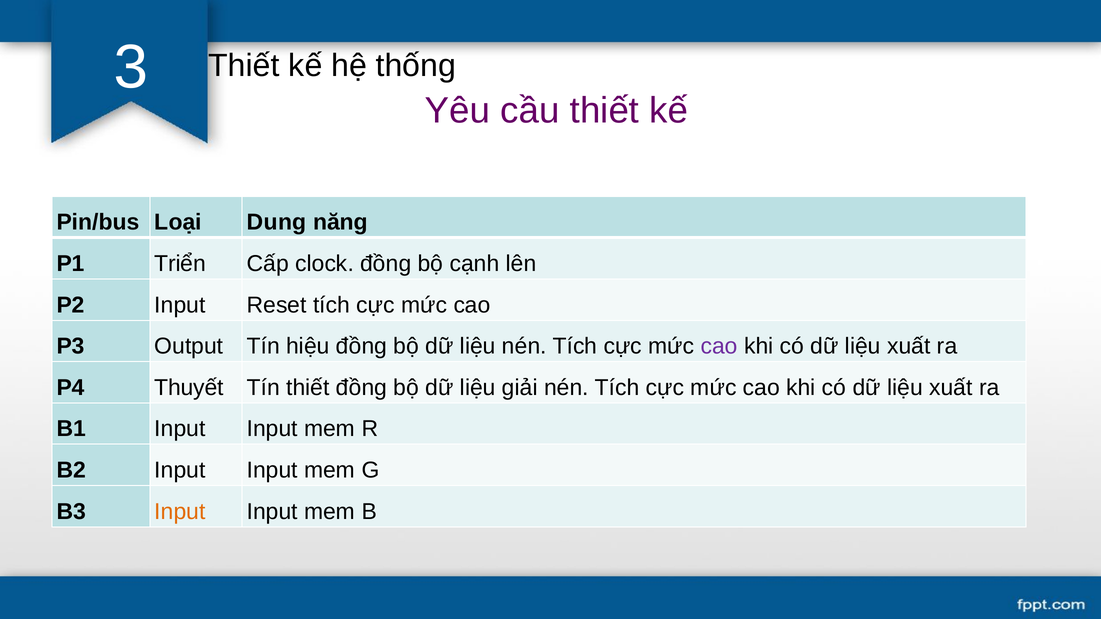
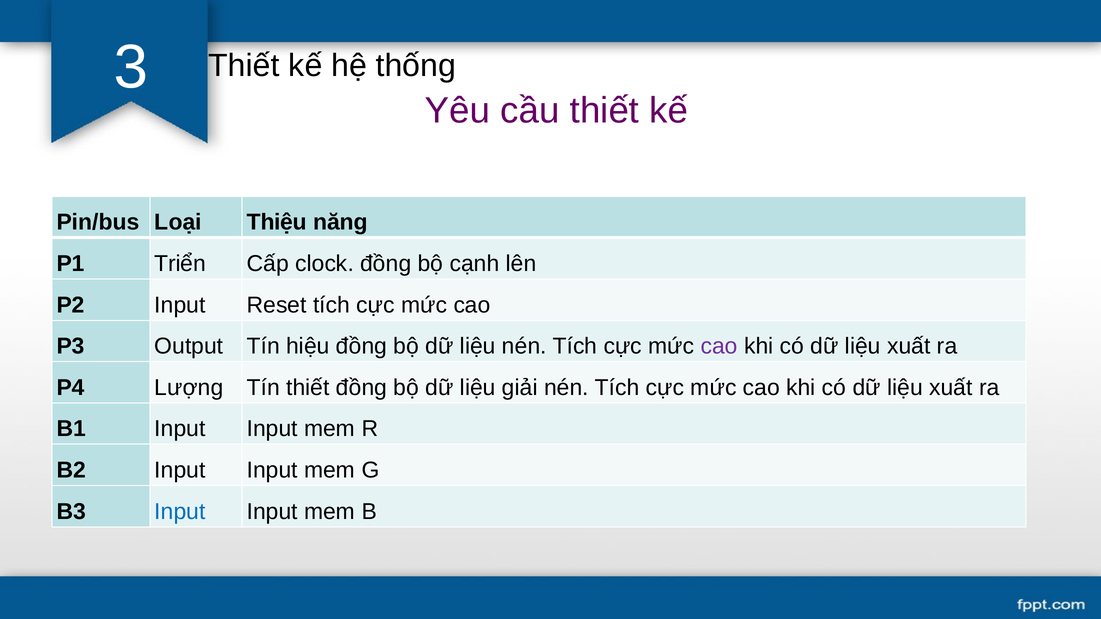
Dung: Dung -> Thiệu (277, 222)
Thuyết: Thuyết -> Lượng (189, 388)
Input colour: orange -> blue (180, 512)
